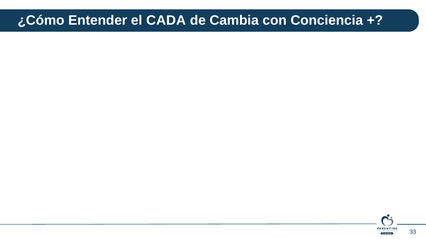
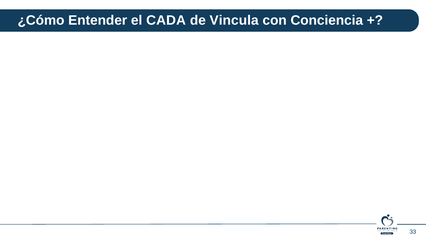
Cambia: Cambia -> Vincula (234, 20)
